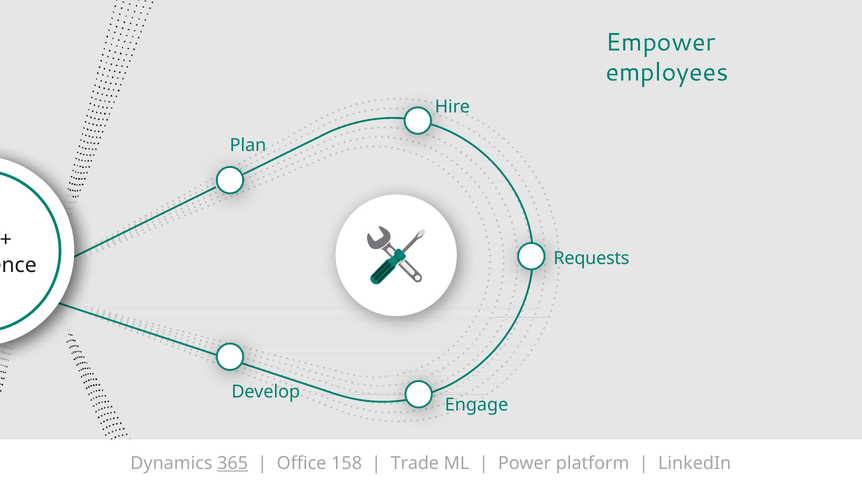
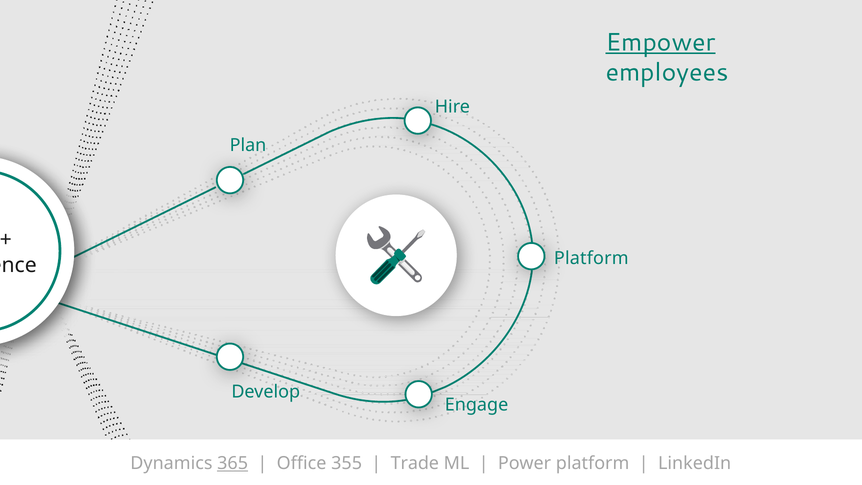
Empower underline: none -> present (661, 42)
Requests: Requests -> Platform (591, 258)
158: 158 -> 355 (347, 463)
